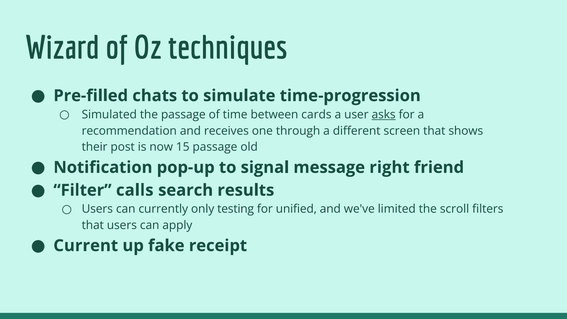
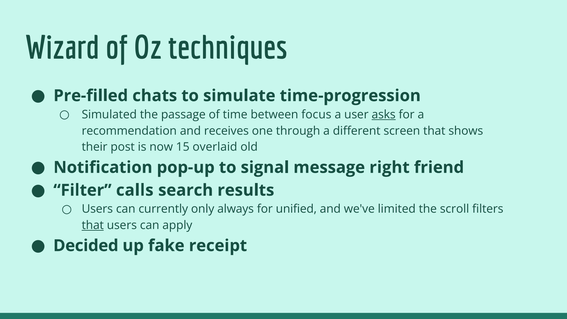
cards: cards -> focus (316, 114)
15 passage: passage -> overlaid (215, 147)
testing: testing -> always (236, 209)
that underline: none -> present (93, 225)
Current: Current -> Decided (86, 246)
